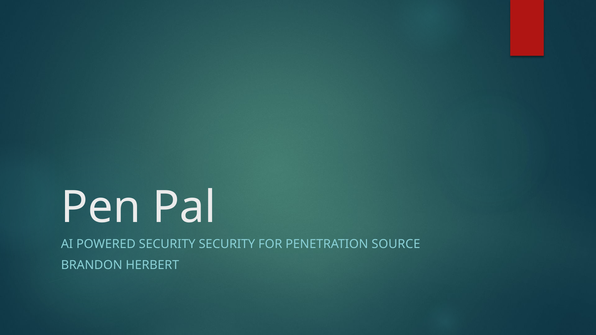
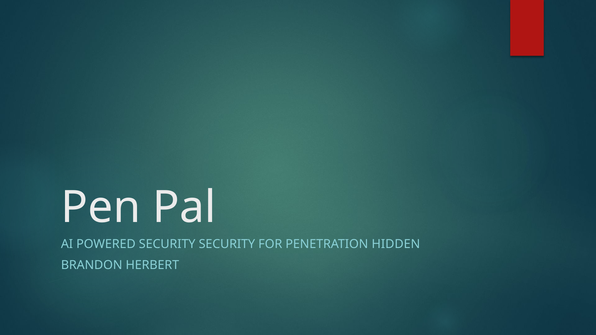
SOURCE: SOURCE -> HIDDEN (396, 244)
